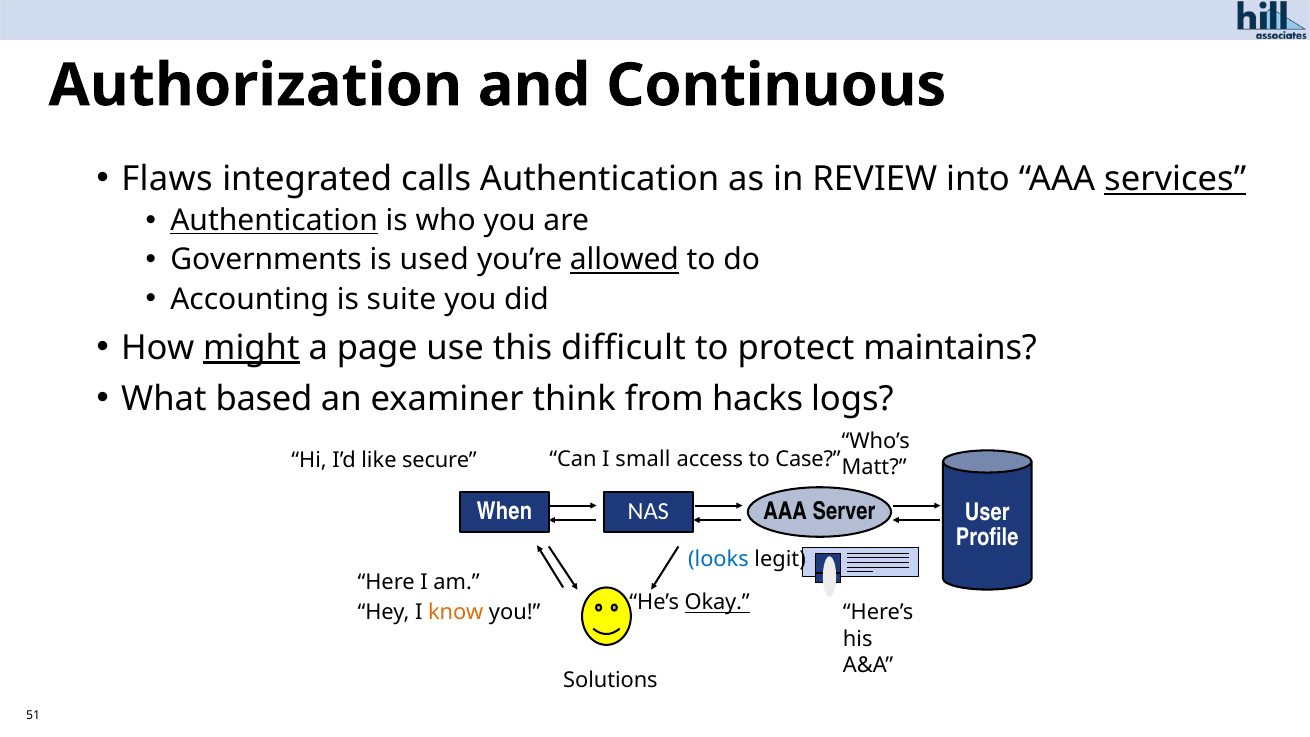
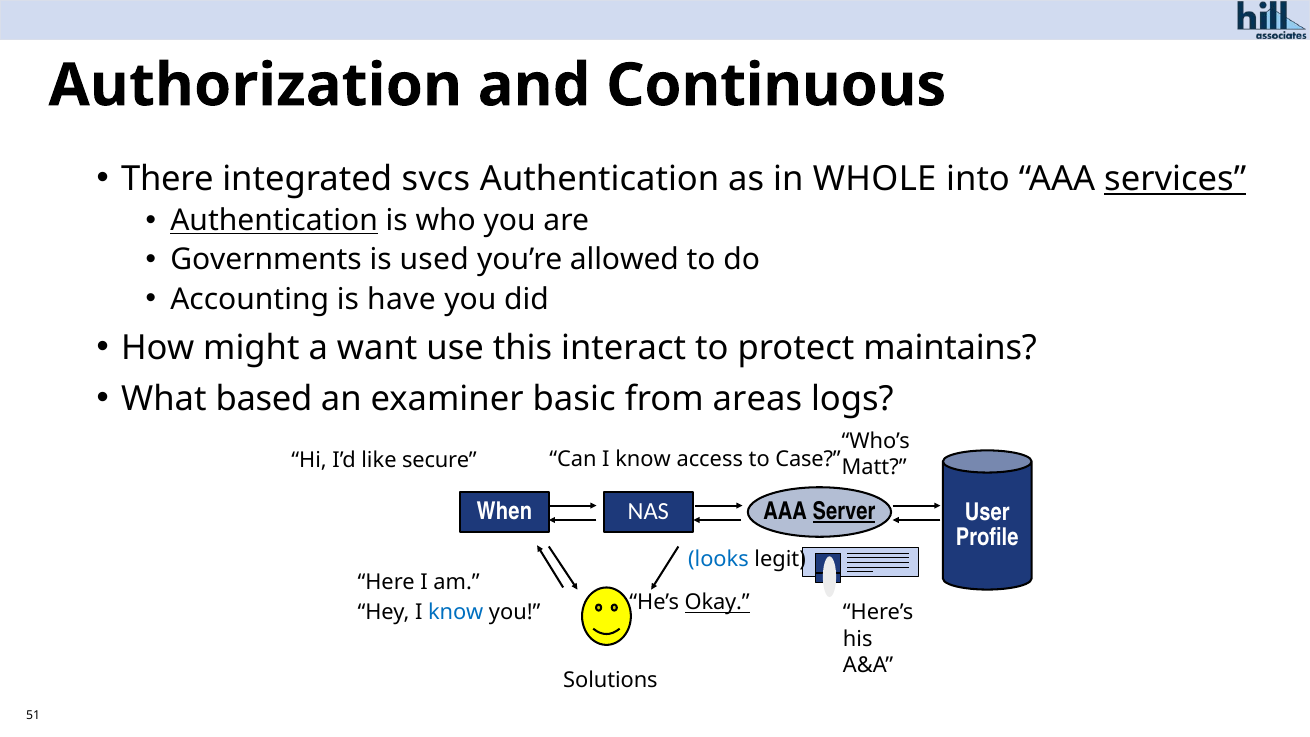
Flaws: Flaws -> There (167, 179)
calls: calls -> svcs (436, 179)
REVIEW: REVIEW -> WHOLE (875, 179)
allowed underline: present -> none (624, 260)
suite: suite -> have (401, 299)
might underline: present -> none (251, 348)
page: page -> want (377, 348)
difficult: difficult -> interact (624, 348)
think: think -> basic (574, 399)
hacks: hacks -> areas (757, 399)
Can I small: small -> know (643, 459)
Server underline: none -> present (844, 511)
know colour: orange -> blue (456, 613)
